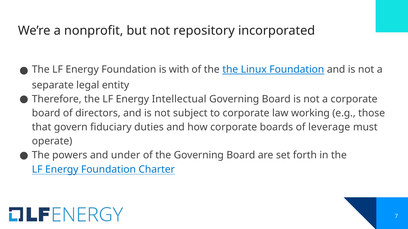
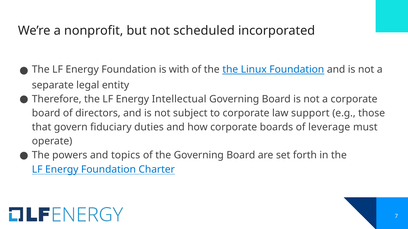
repository: repository -> scheduled (204, 31)
working: working -> support (310, 113)
under: under -> topics (126, 156)
